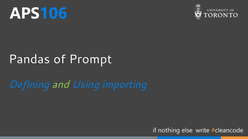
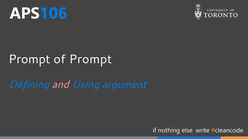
Pandas: Pandas -> Prompt (29, 59)
and colour: light green -> pink (61, 85)
importing: importing -> argument (124, 85)
